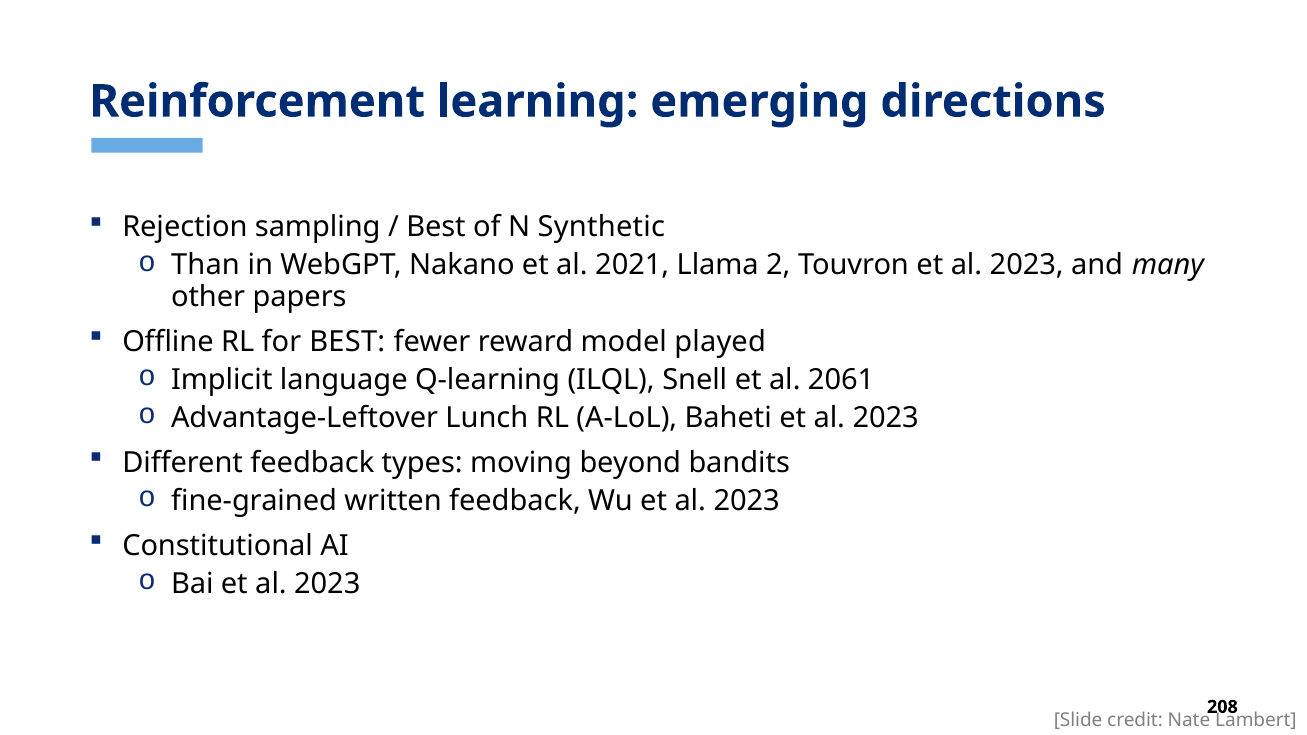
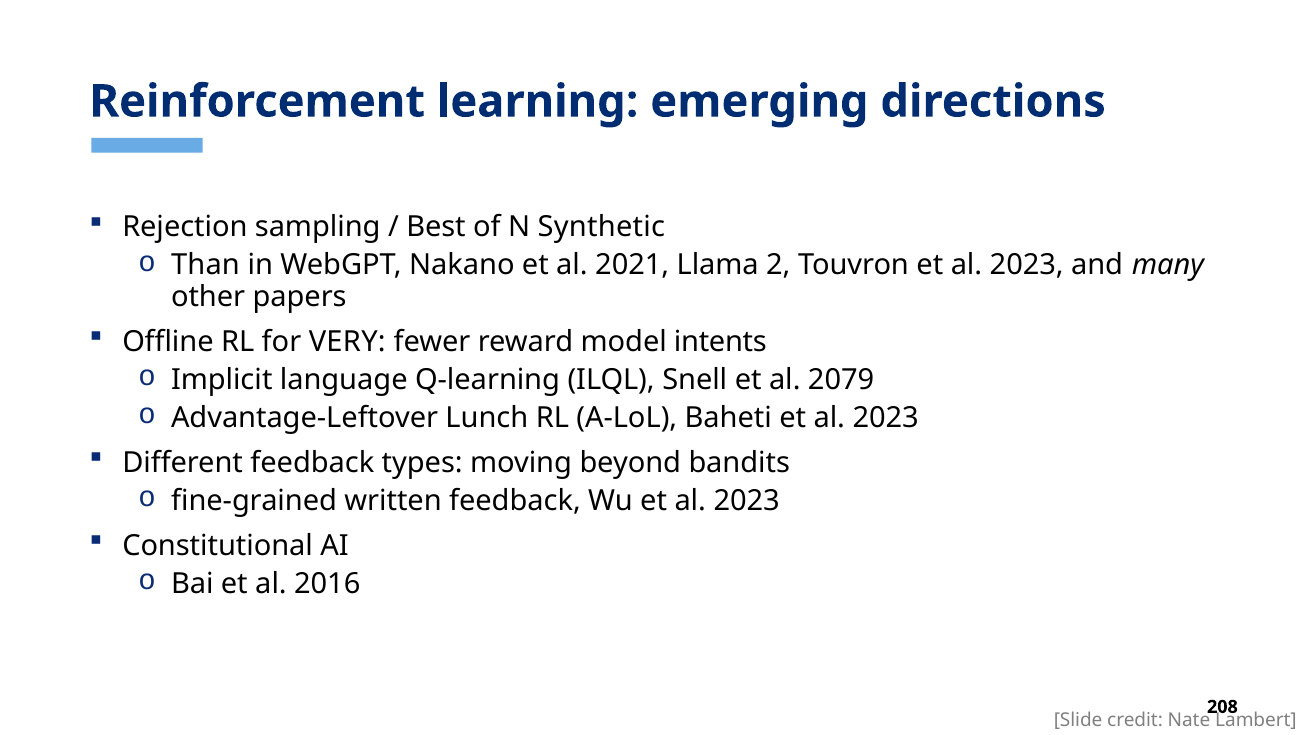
for BEST: BEST -> VERY (347, 342)
played: played -> intents (720, 342)
2061: 2061 -> 2079 (841, 380)
Bai et al 2023: 2023 -> 2016 (327, 584)
